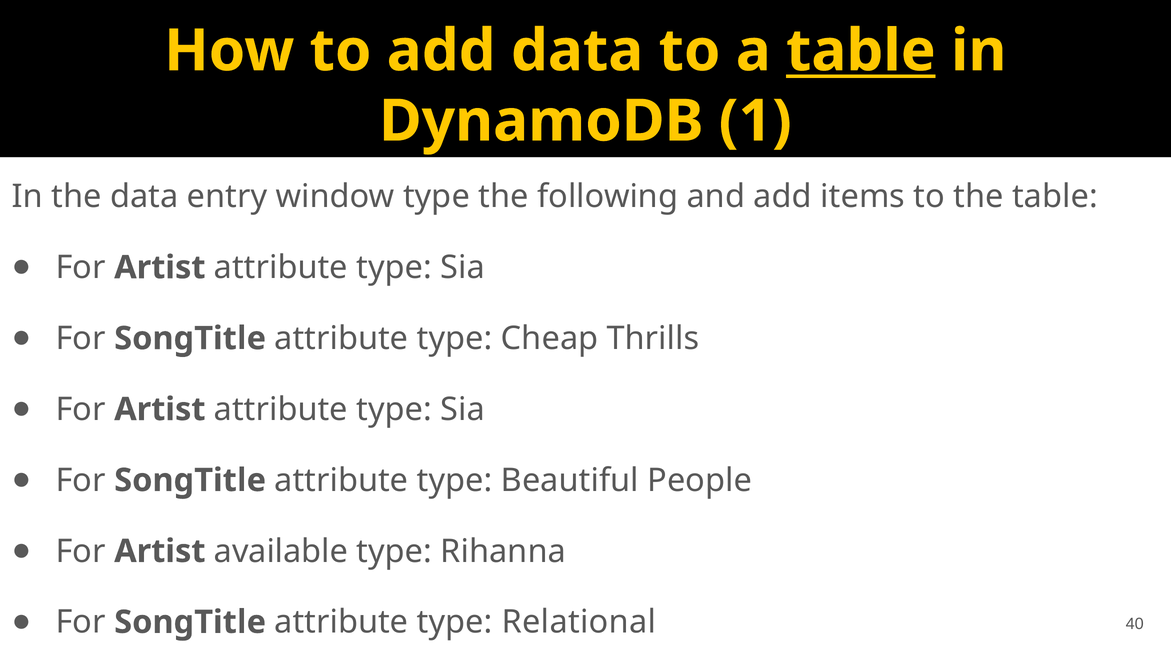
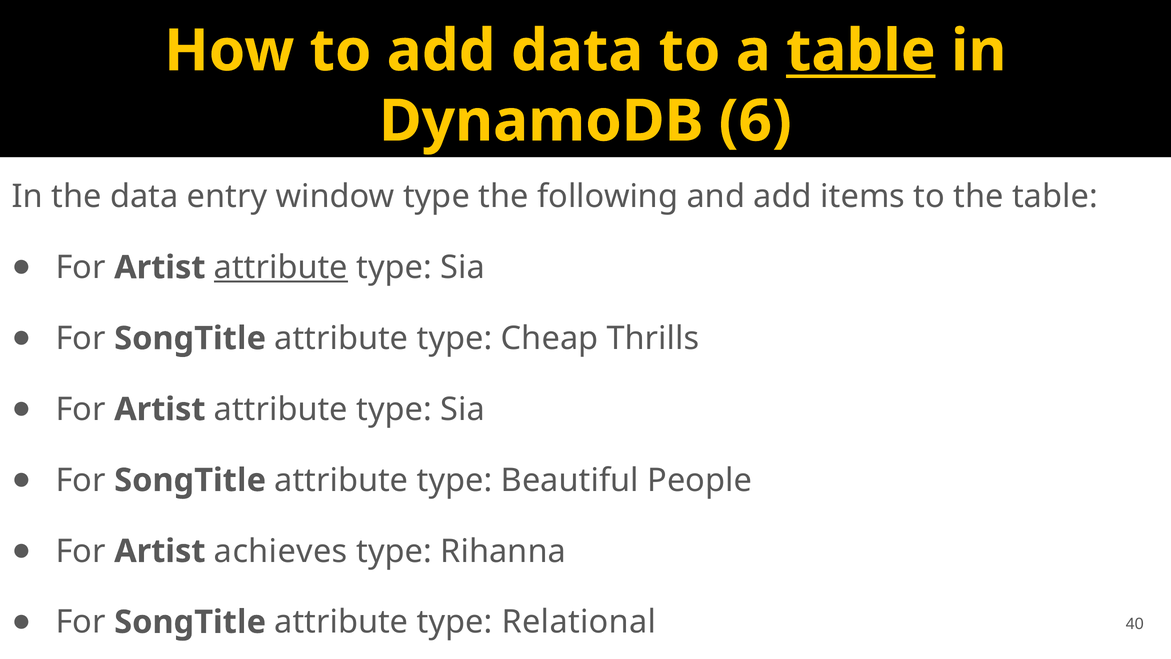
1: 1 -> 6 (755, 121)
attribute underline: none -> present (281, 267)
available: available -> achieves (281, 551)
